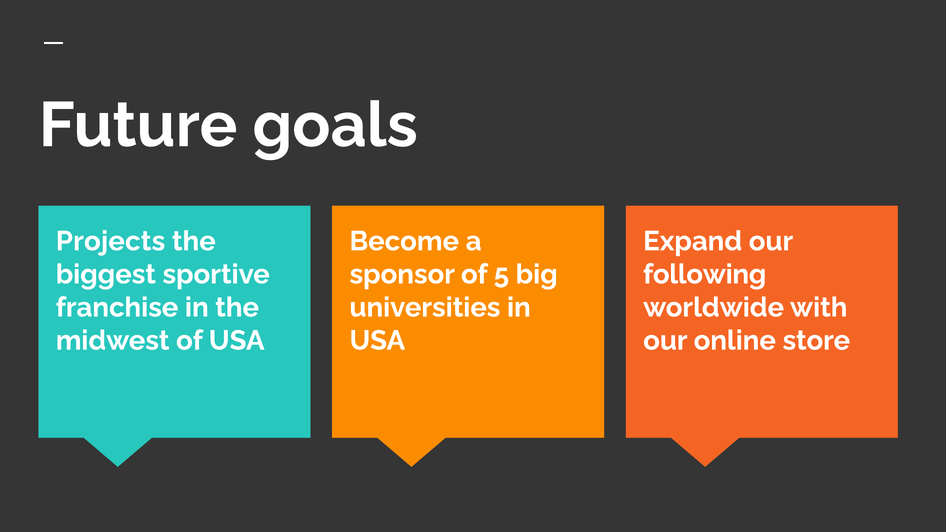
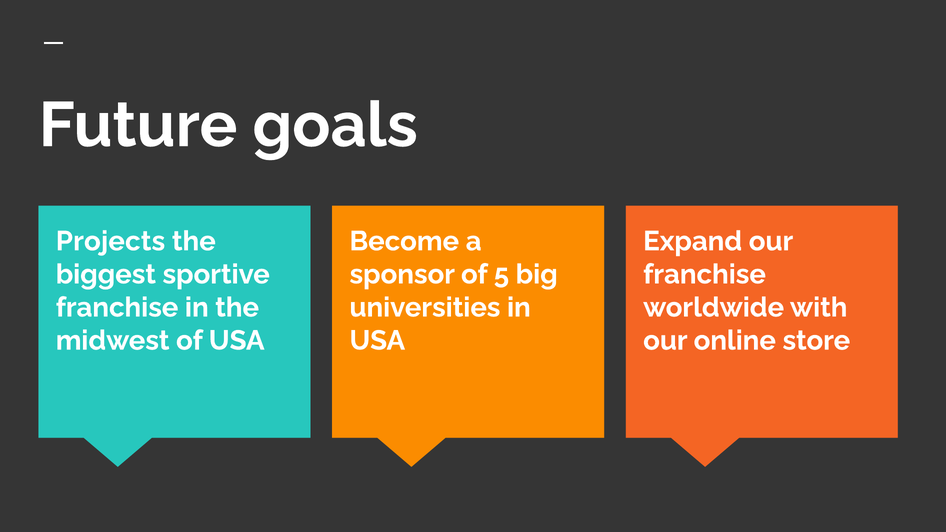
following: following -> franchise (705, 274)
